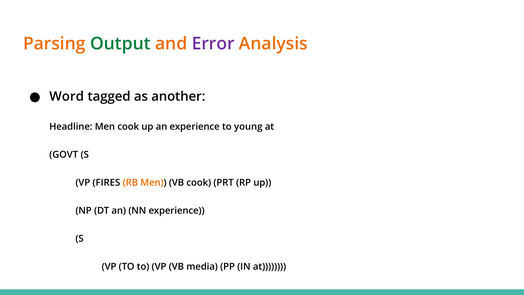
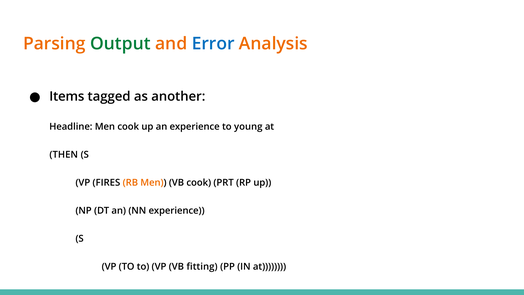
Error colour: purple -> blue (213, 44)
Word: Word -> Items (67, 96)
GOVT: GOVT -> THEN (64, 155)
media: media -> fitting (202, 266)
